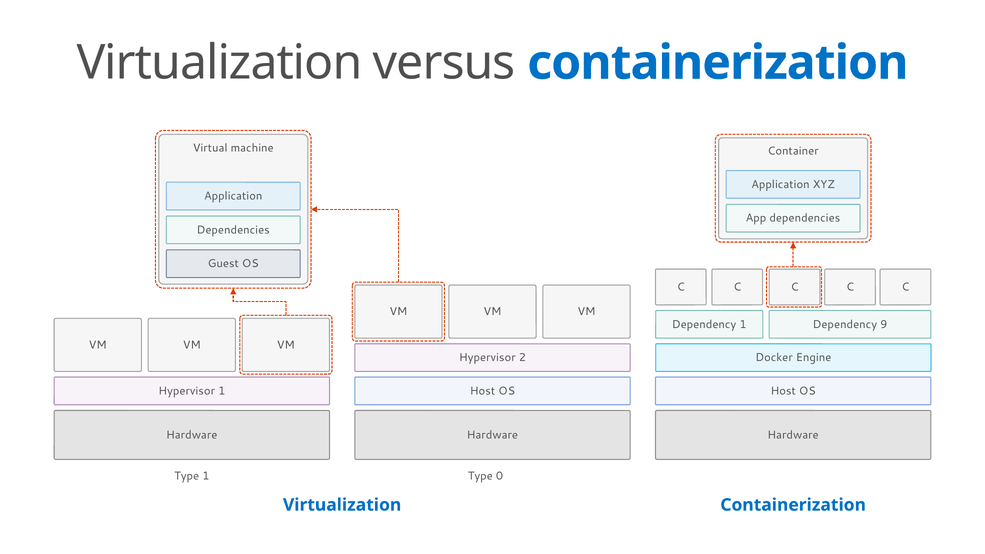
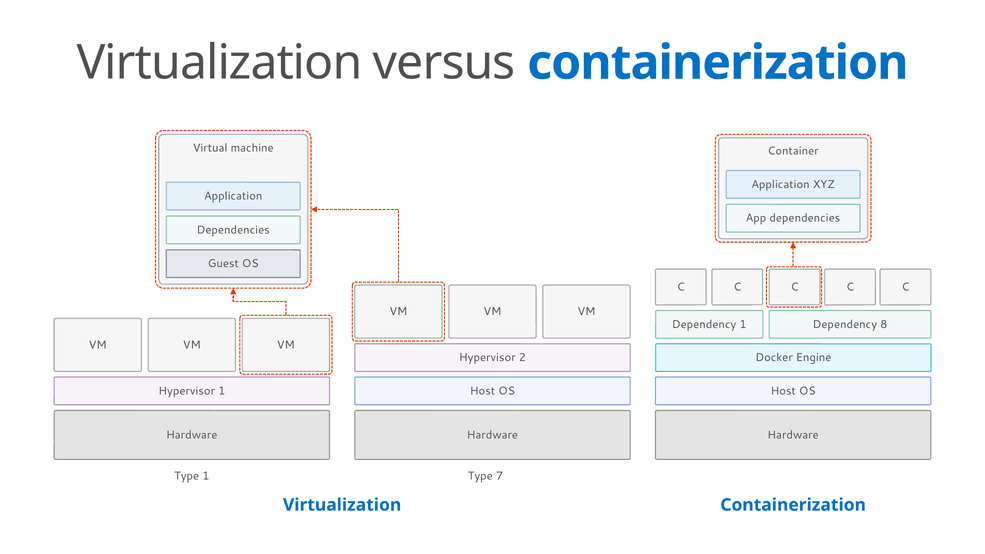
9: 9 -> 8 (884, 324)
0: 0 -> 7 (499, 476)
